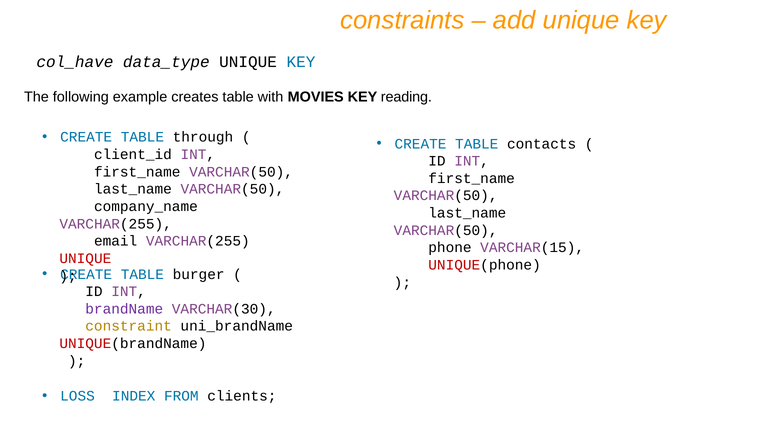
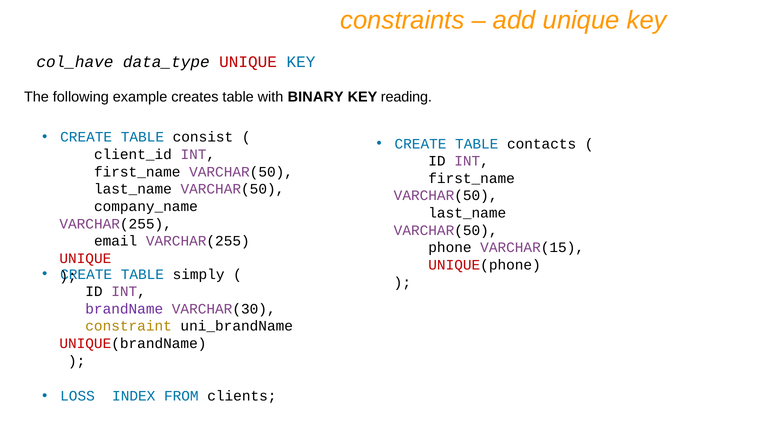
UNIQUE colour: black -> red (248, 62)
MOVIES: MOVIES -> BINARY (316, 97)
through: through -> consist (203, 137)
burger: burger -> simply (199, 274)
